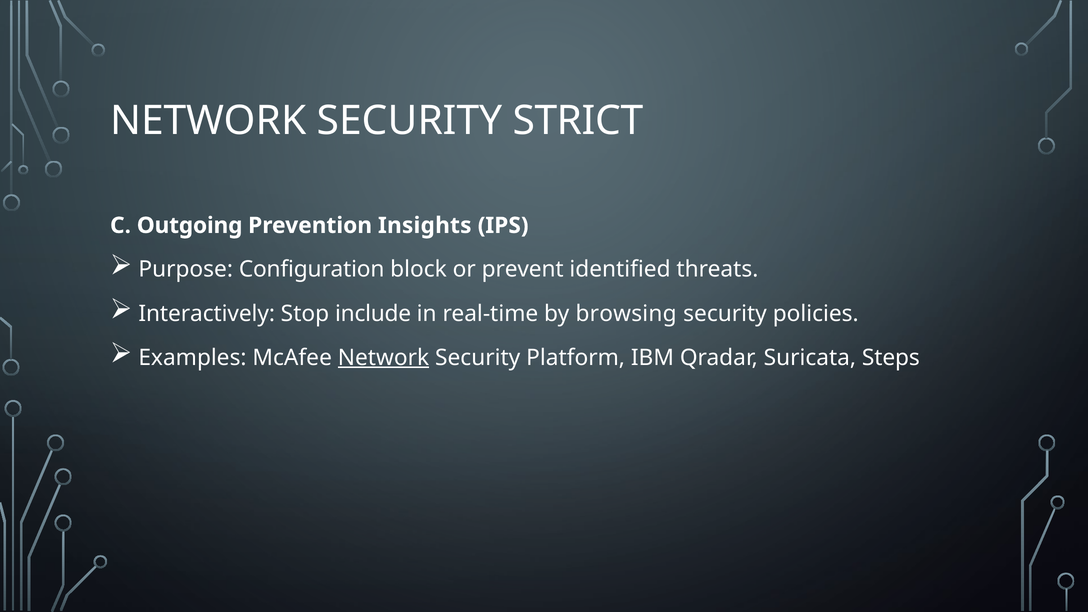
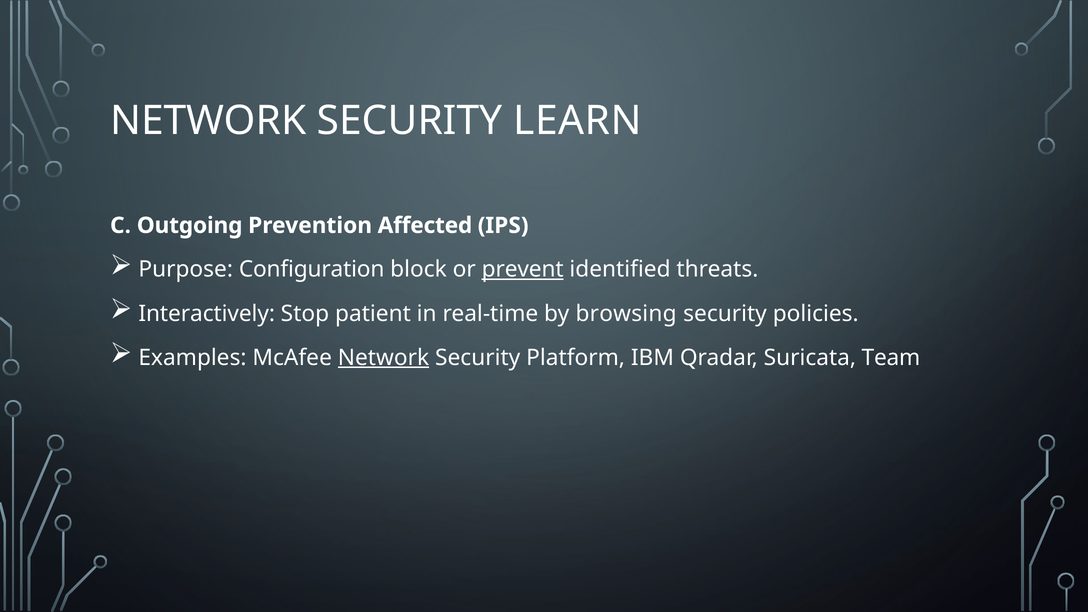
STRICT: STRICT -> LEARN (578, 121)
Insights: Insights -> Affected (425, 225)
prevent underline: none -> present (523, 270)
include: include -> patient (373, 314)
Steps: Steps -> Team (891, 358)
